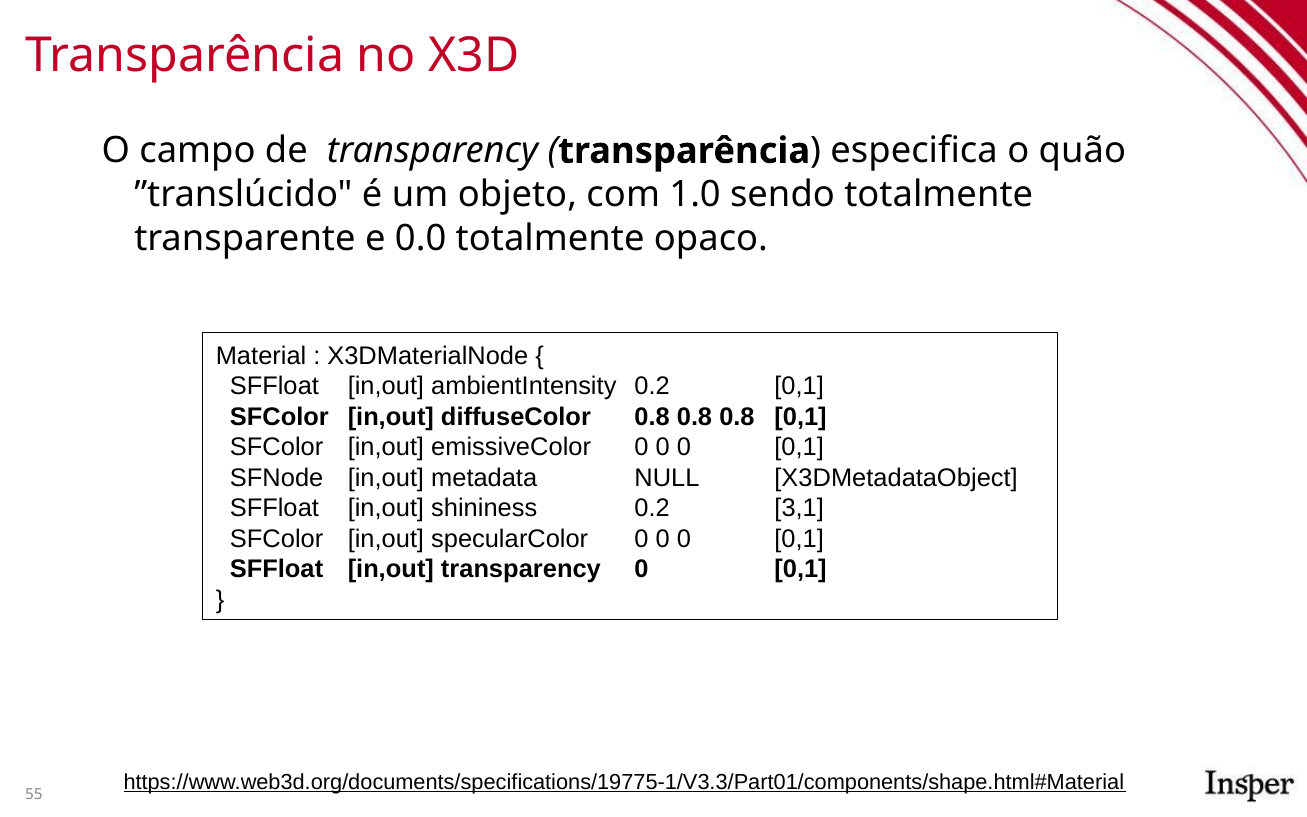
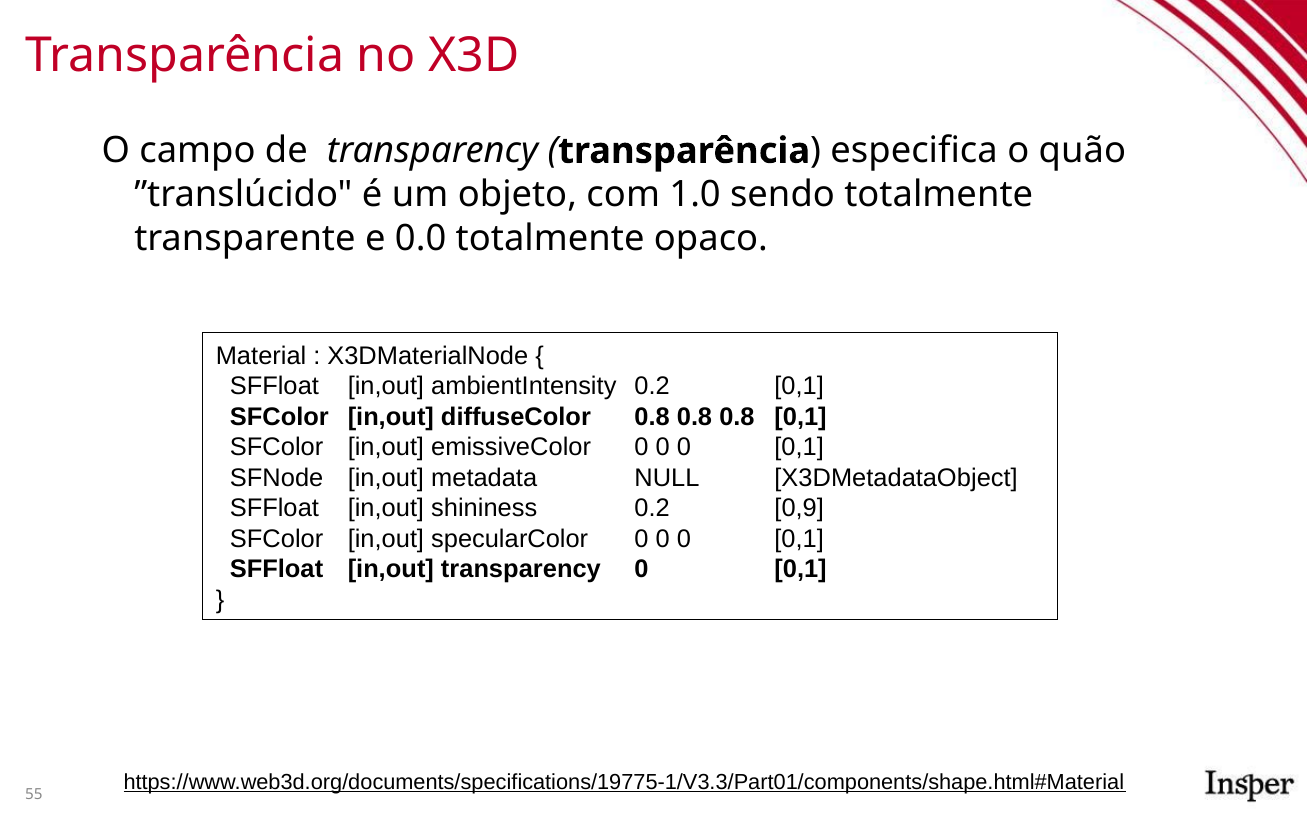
3,1: 3,1 -> 0,9 (799, 508)
